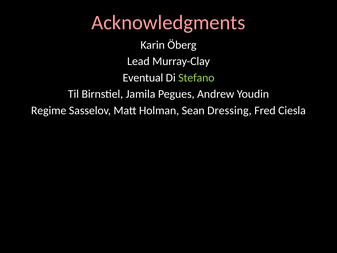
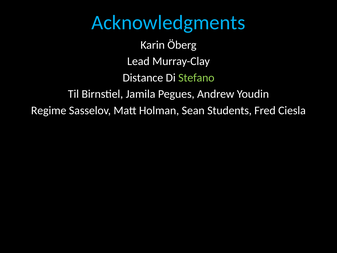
Acknowledgments colour: pink -> light blue (168, 22)
Eventual: Eventual -> Distance (143, 78)
Dressing: Dressing -> Students (230, 110)
